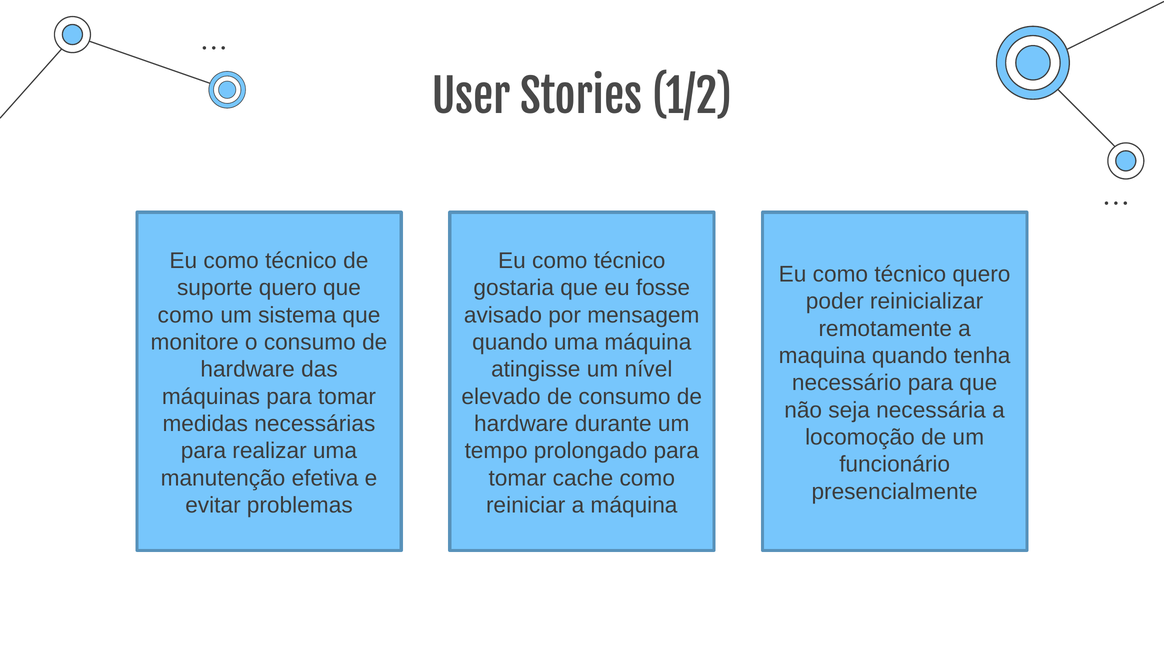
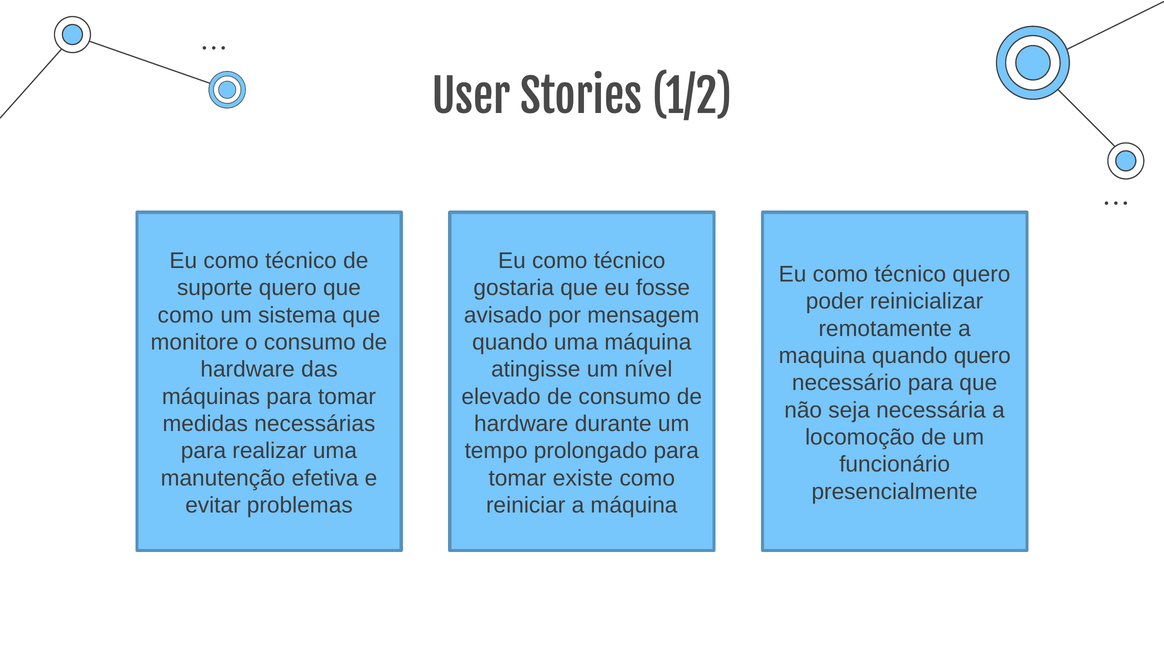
quando tenha: tenha -> quero (982, 356)
cache: cache -> existe (583, 478)
